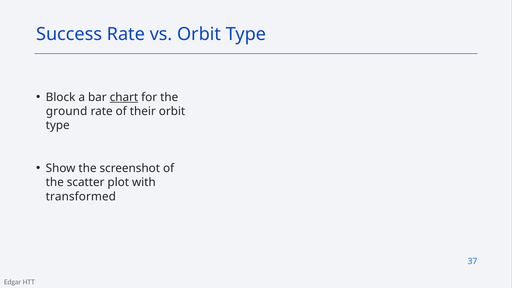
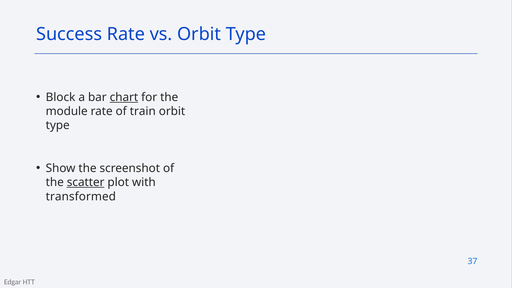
ground: ground -> module (67, 111)
their: their -> train (143, 111)
scatter underline: none -> present (86, 182)
